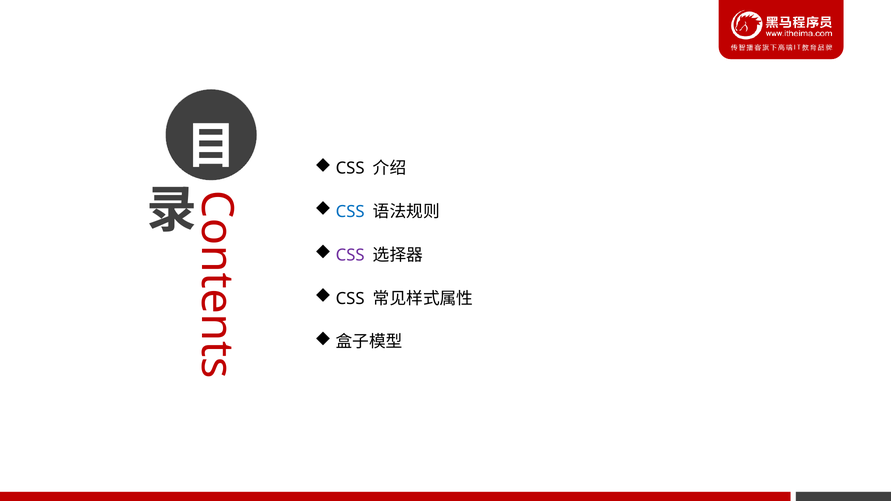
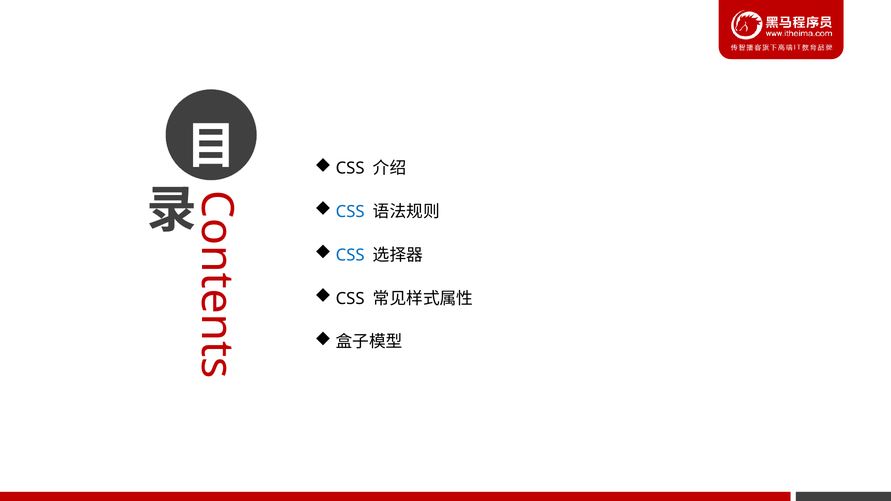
CSS colour: purple -> blue (350, 255)
